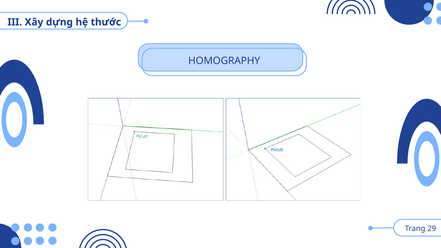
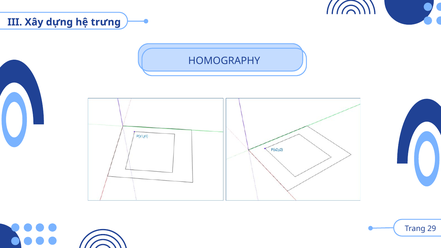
thước: thước -> trưng (106, 22)
